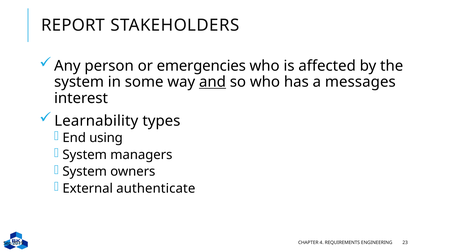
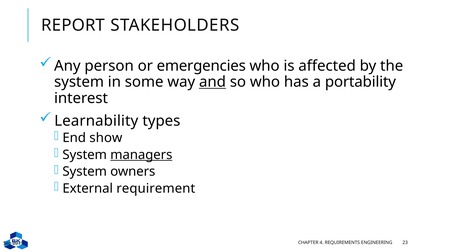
messages: messages -> portability (360, 82)
using: using -> show (106, 138)
managers underline: none -> present (141, 155)
authenticate: authenticate -> requirement (156, 189)
